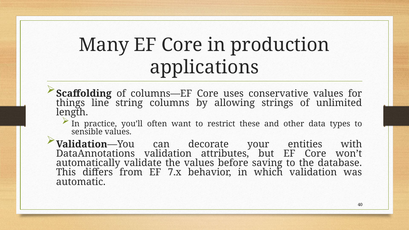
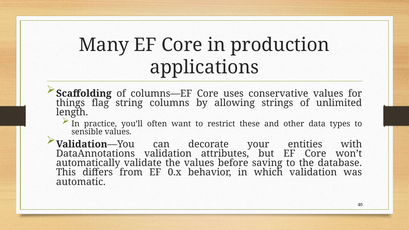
line: line -> flag (100, 103)
7.x: 7.x -> 0.x (175, 172)
